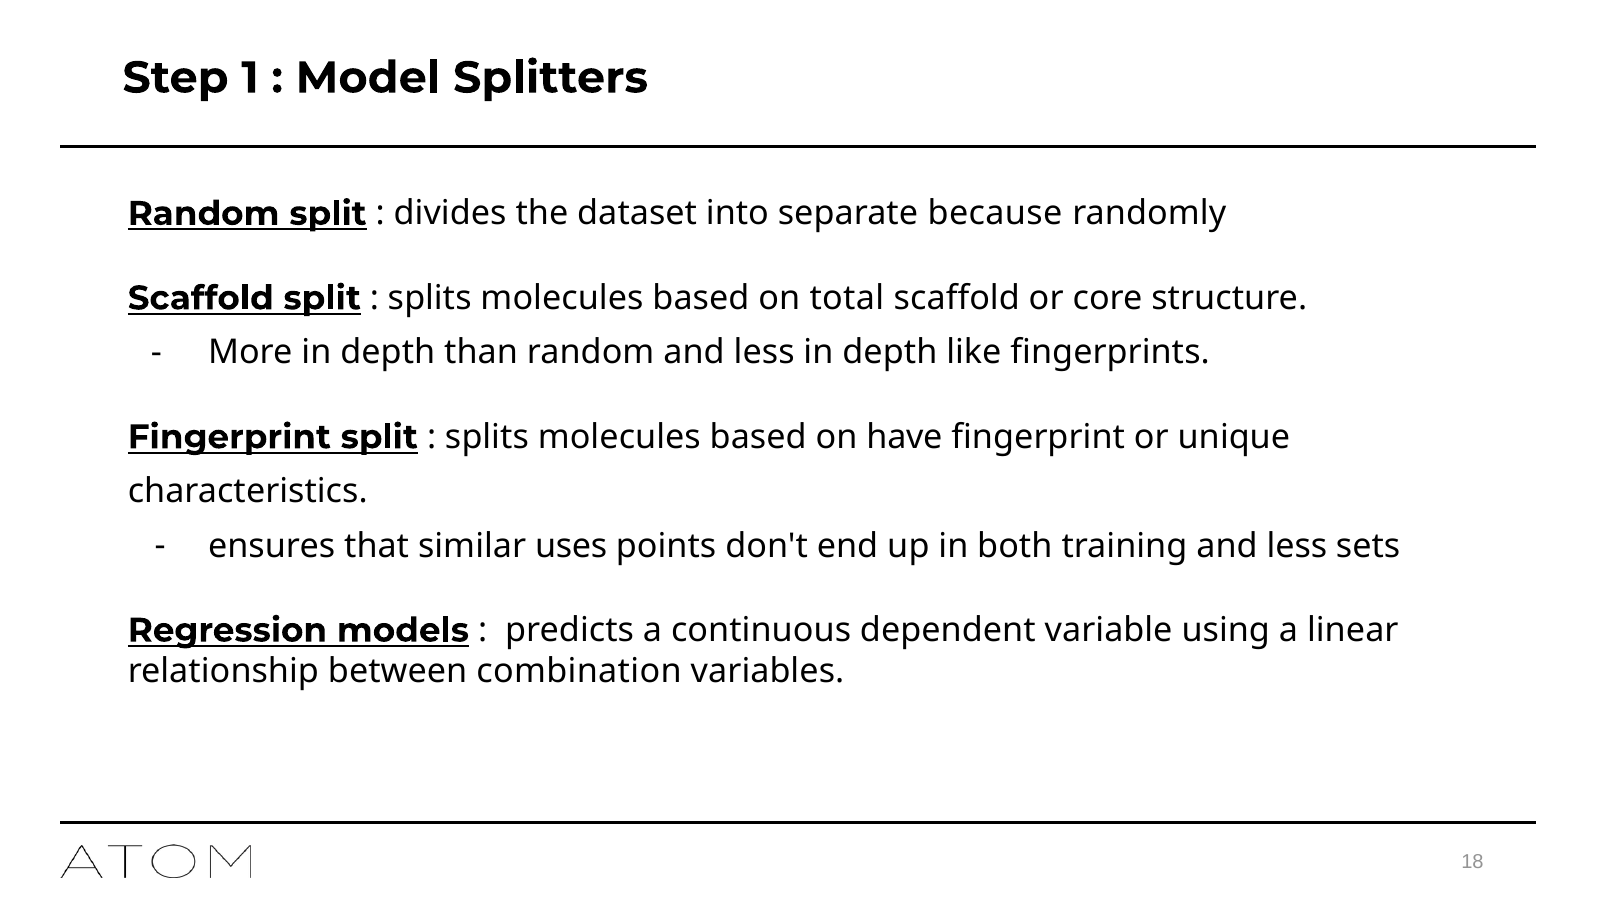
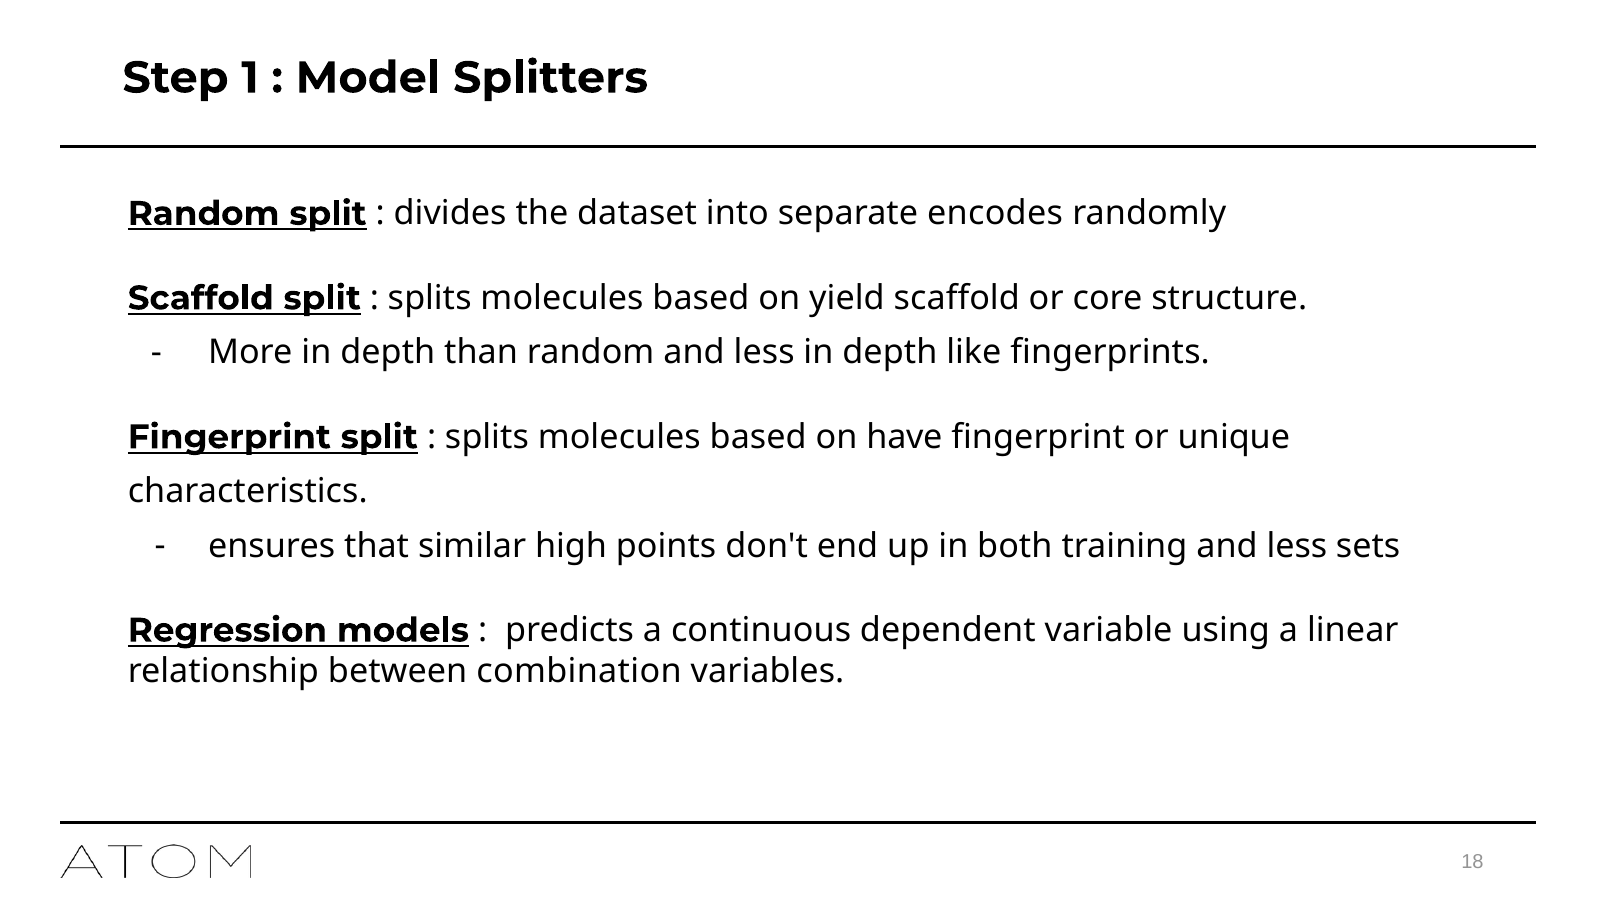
because: because -> encodes (995, 214)
total: total -> yield (847, 298)
uses: uses -> high (571, 546)
